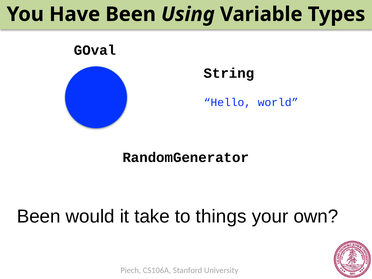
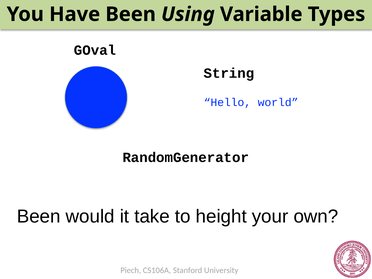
things: things -> height (221, 216)
